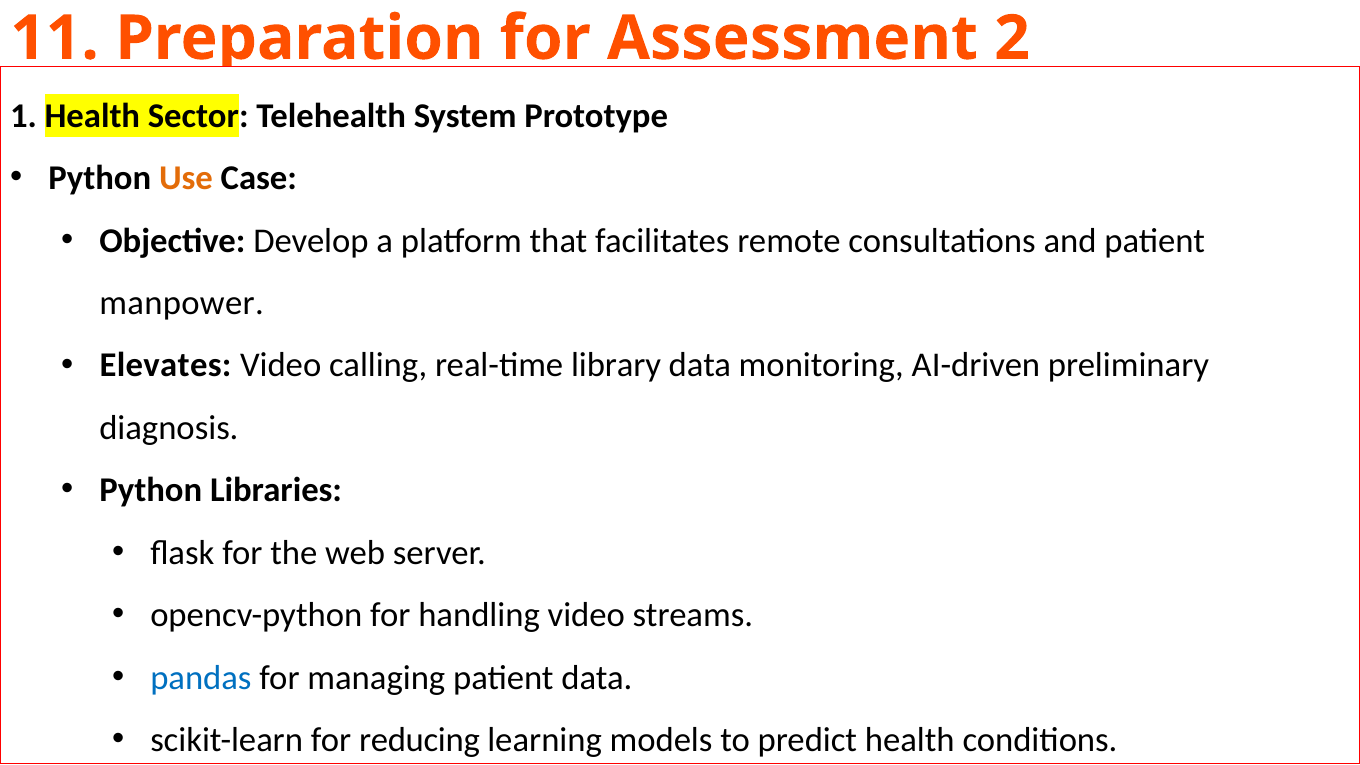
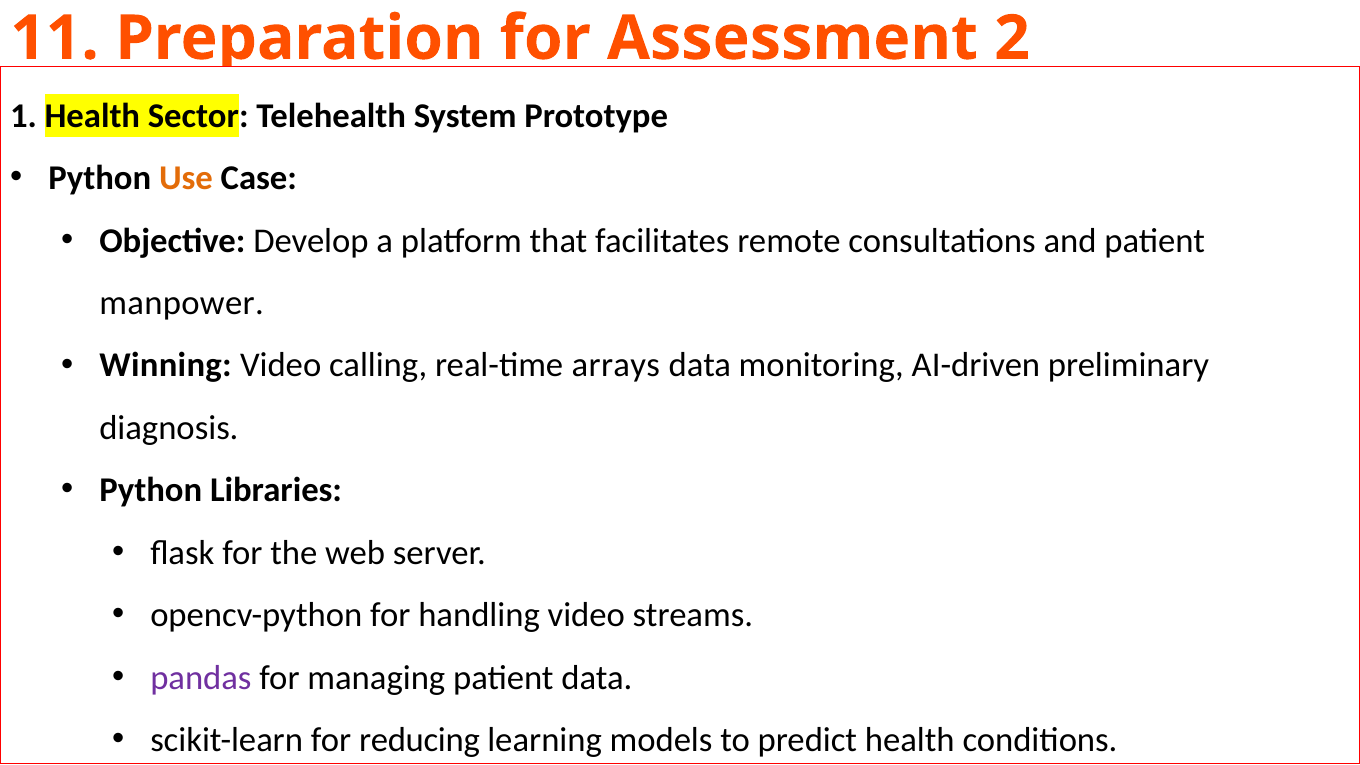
Elevates: Elevates -> Winning (166, 366)
library: library -> arrays (616, 366)
pandas colour: blue -> purple (201, 678)
